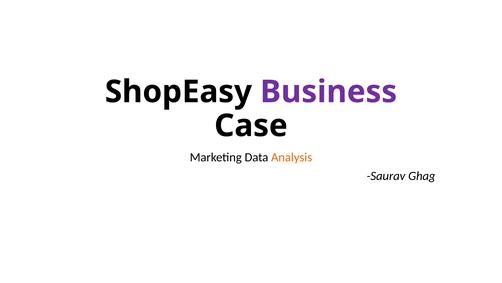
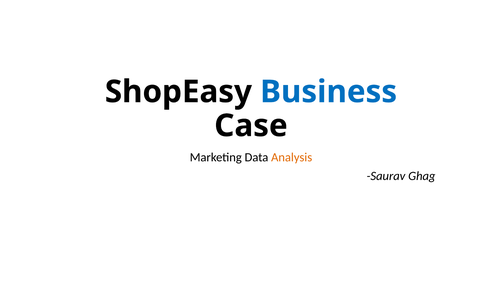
Business colour: purple -> blue (329, 92)
